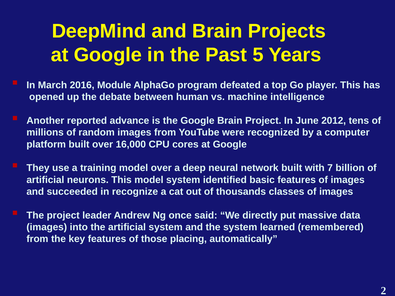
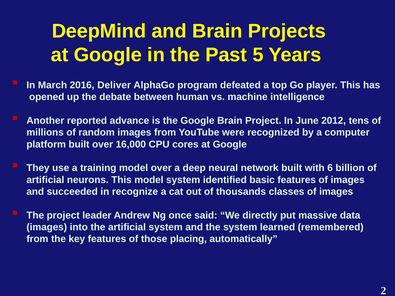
Module: Module -> Deliver (114, 85)
7: 7 -> 6 (330, 168)
